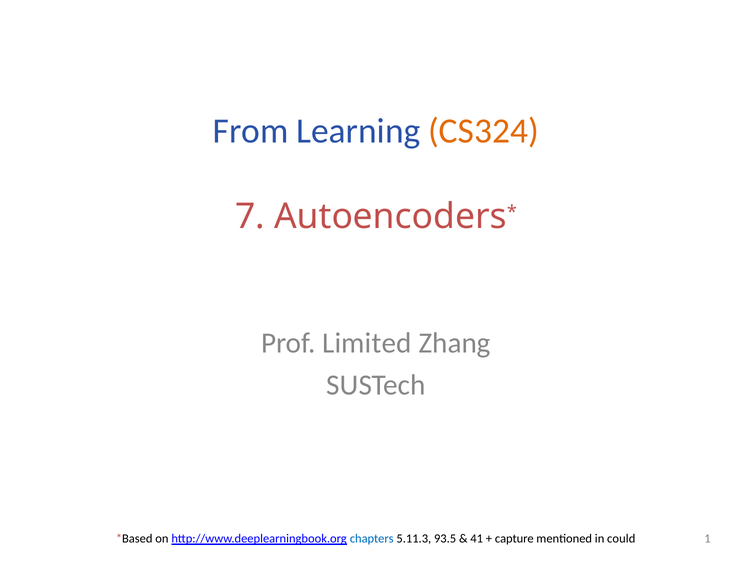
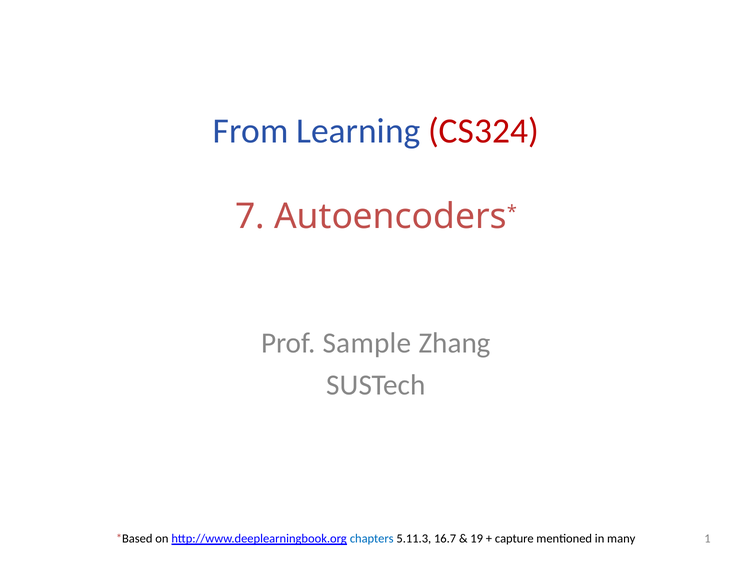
CS324 colour: orange -> red (484, 131)
Limited: Limited -> Sample (367, 343)
93.5: 93.5 -> 16.7 (445, 539)
41: 41 -> 19 (477, 539)
could: could -> many (621, 539)
